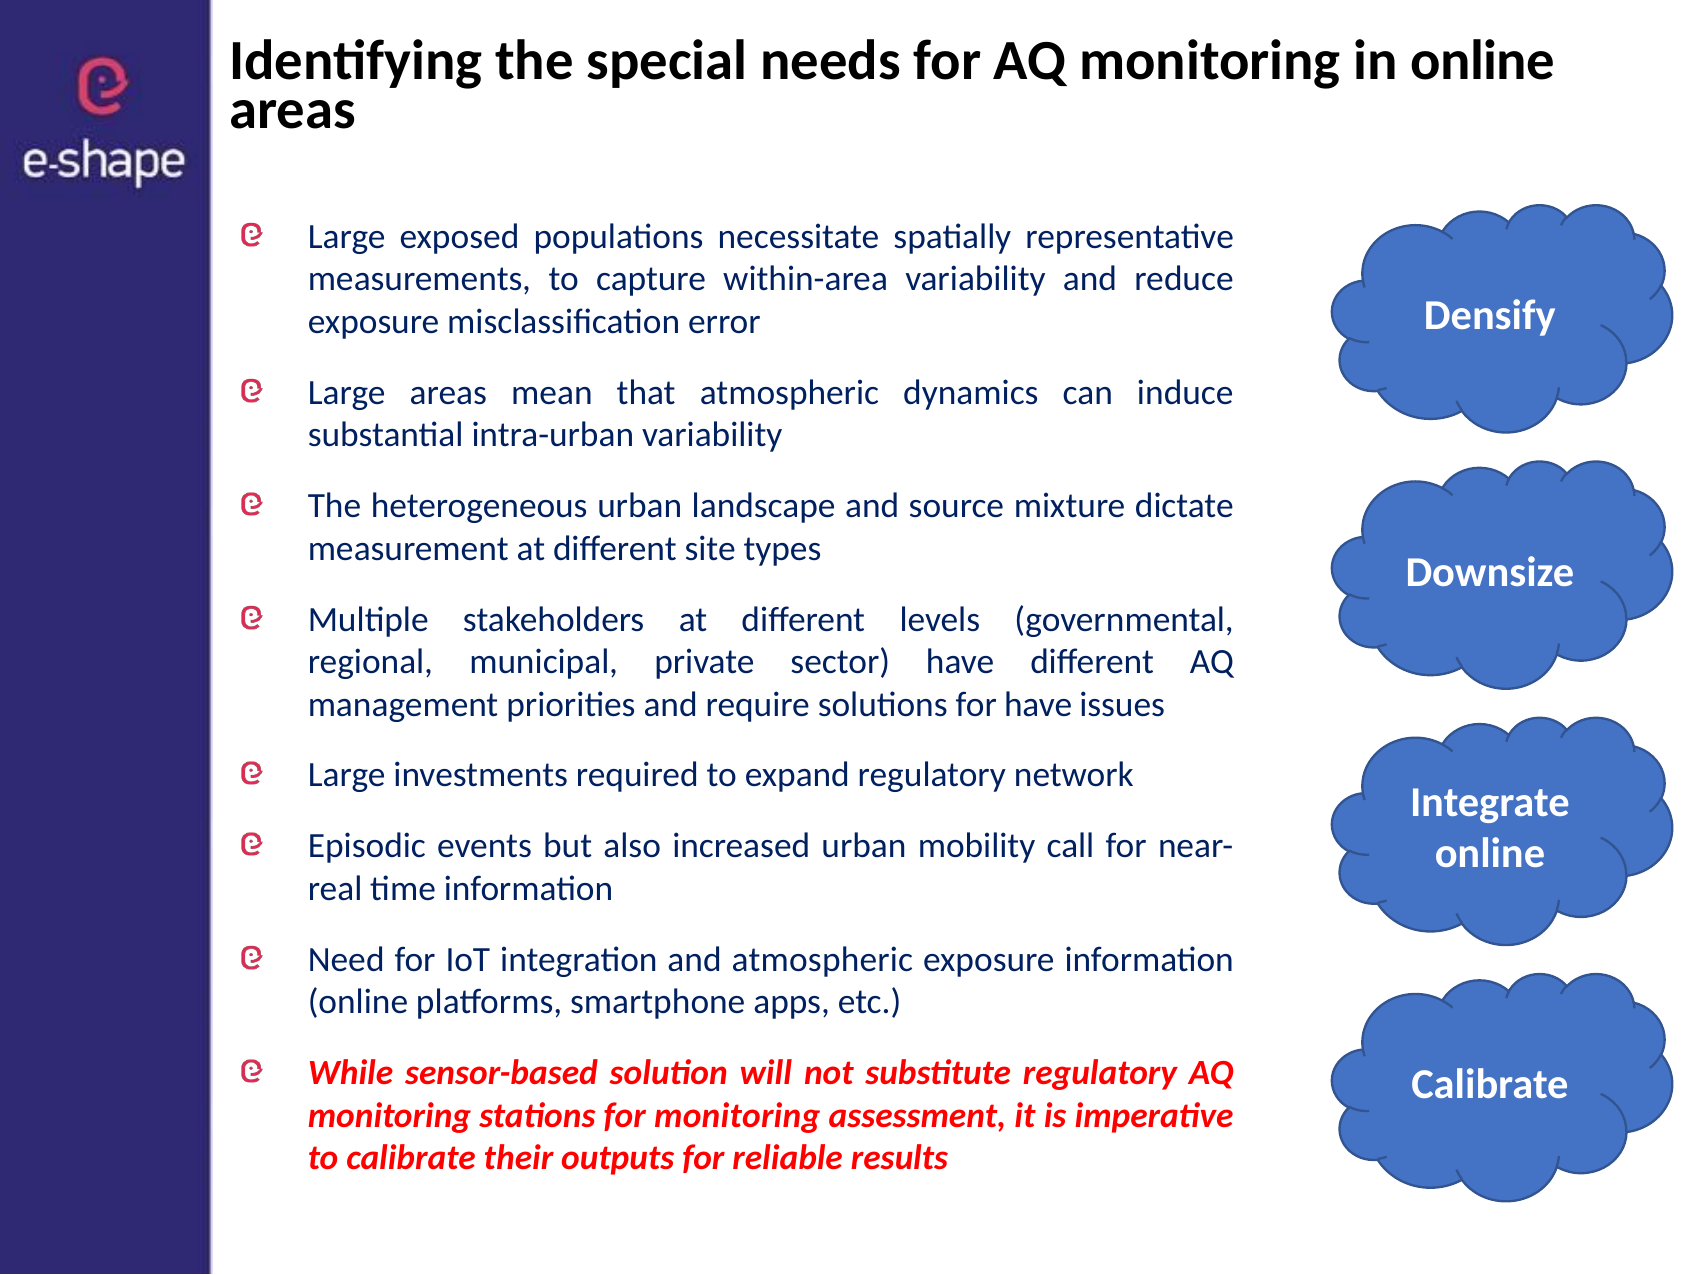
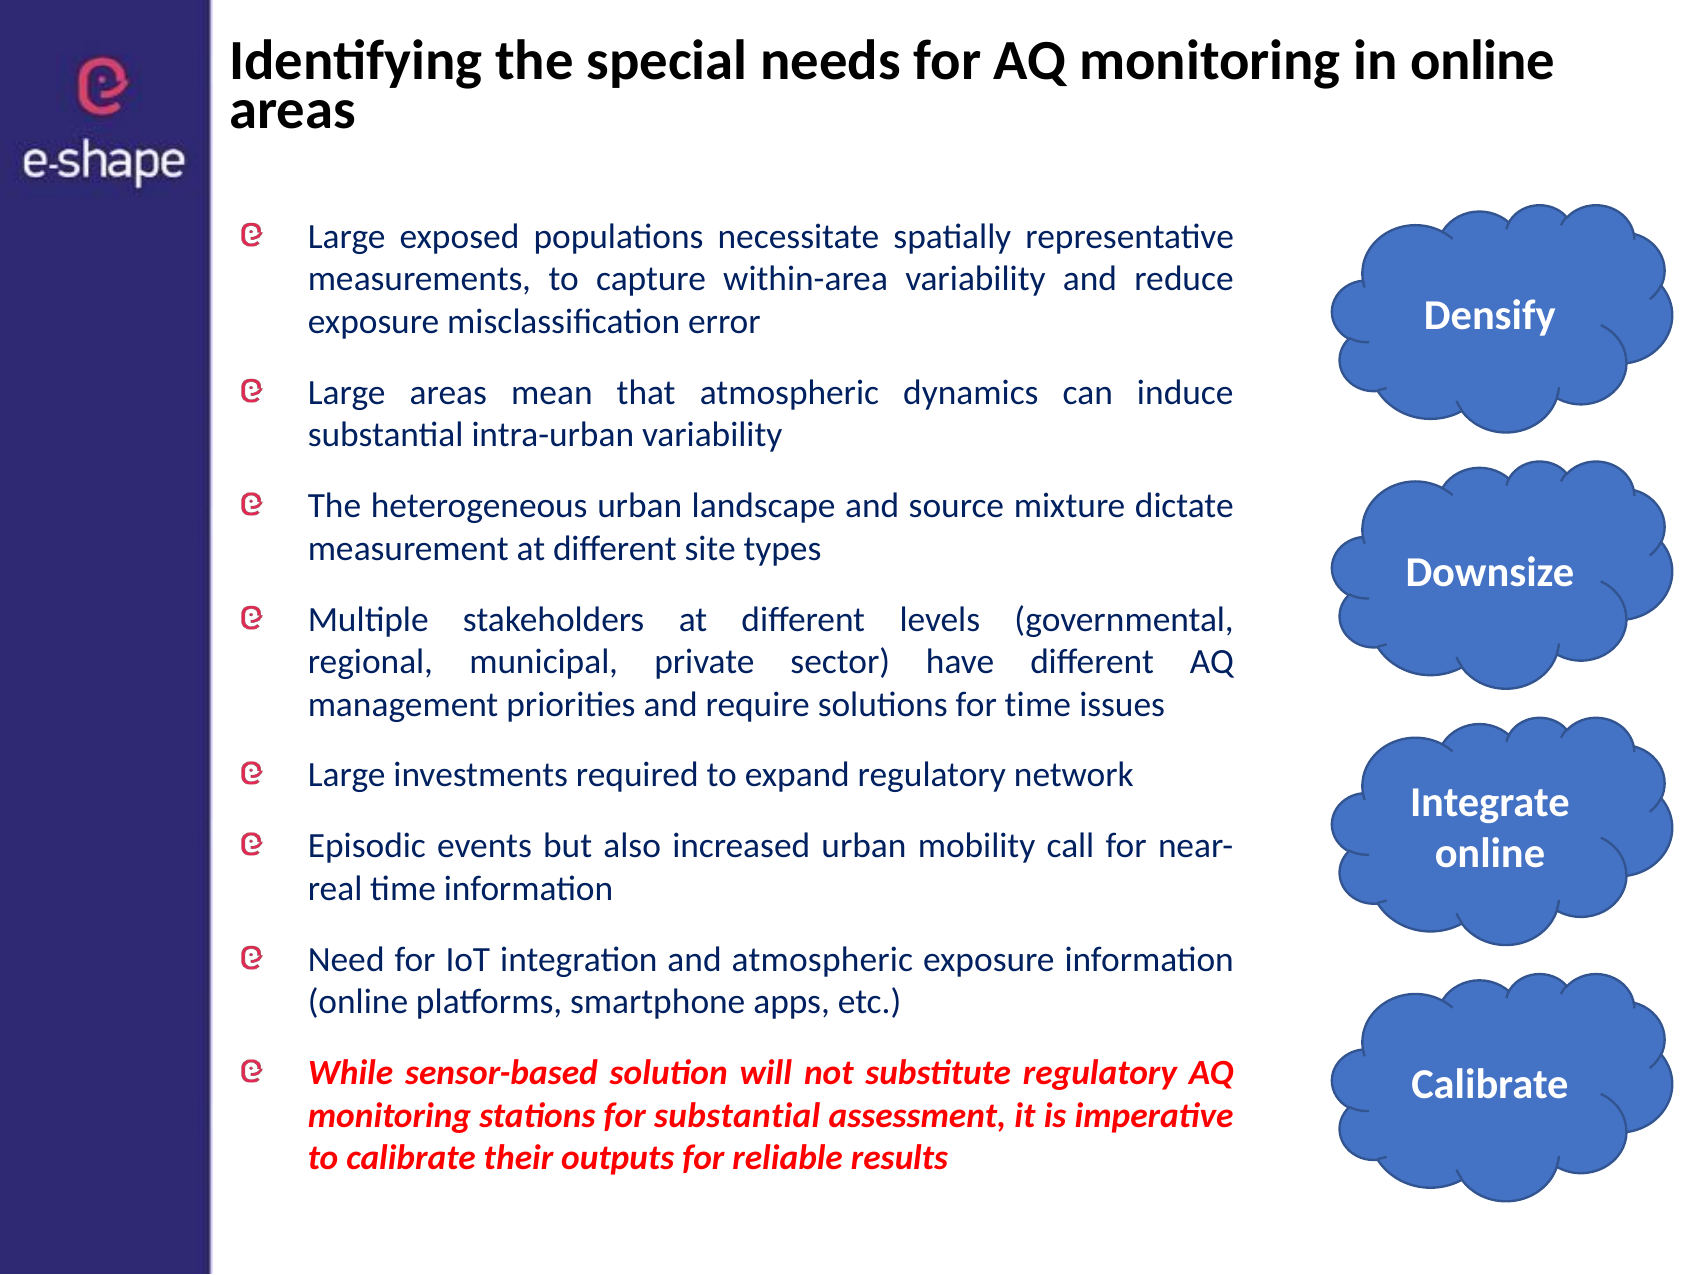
for have: have -> time (1038, 704)
for monitoring: monitoring -> substantial (737, 1115)
